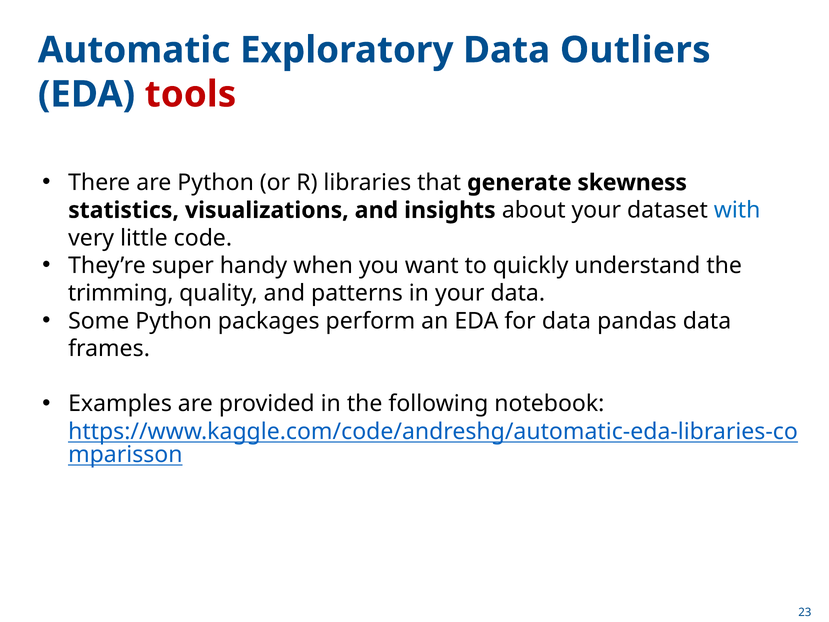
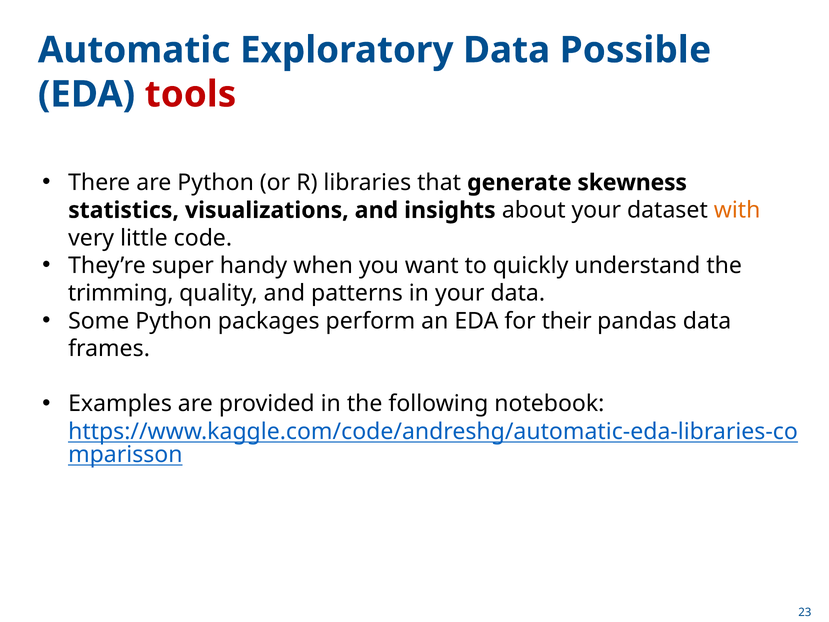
Outliers: Outliers -> Possible (635, 50)
with colour: blue -> orange (737, 210)
for data: data -> their (567, 321)
